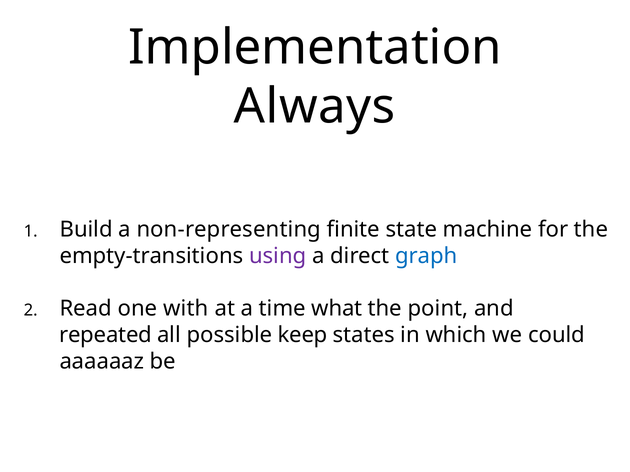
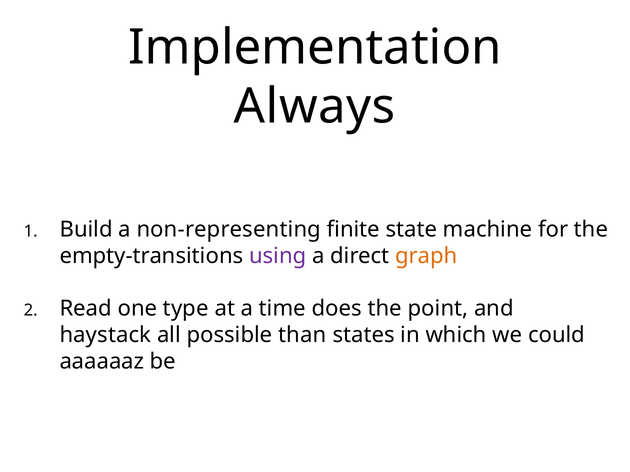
graph colour: blue -> orange (426, 256)
with: with -> type (186, 309)
what: what -> does (337, 309)
repeated: repeated -> haystack (105, 335)
keep: keep -> than (302, 335)
